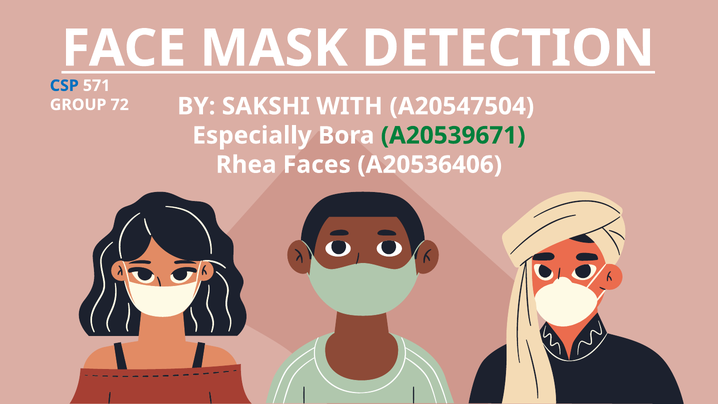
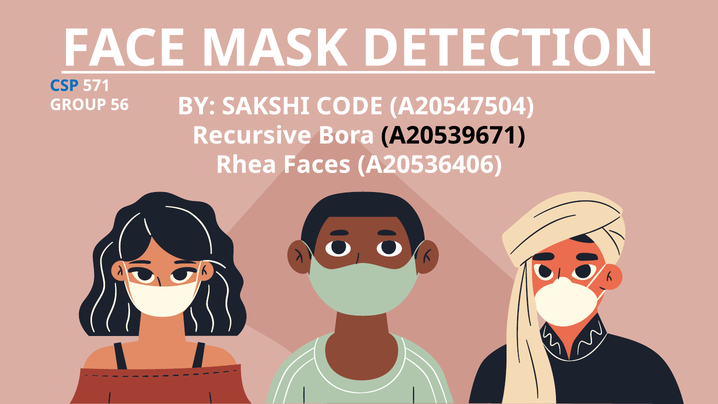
72: 72 -> 56 (120, 105)
WITH: WITH -> CODE (350, 106)
Especially: Especially -> Recursive (252, 135)
A20539671 colour: green -> black (453, 135)
